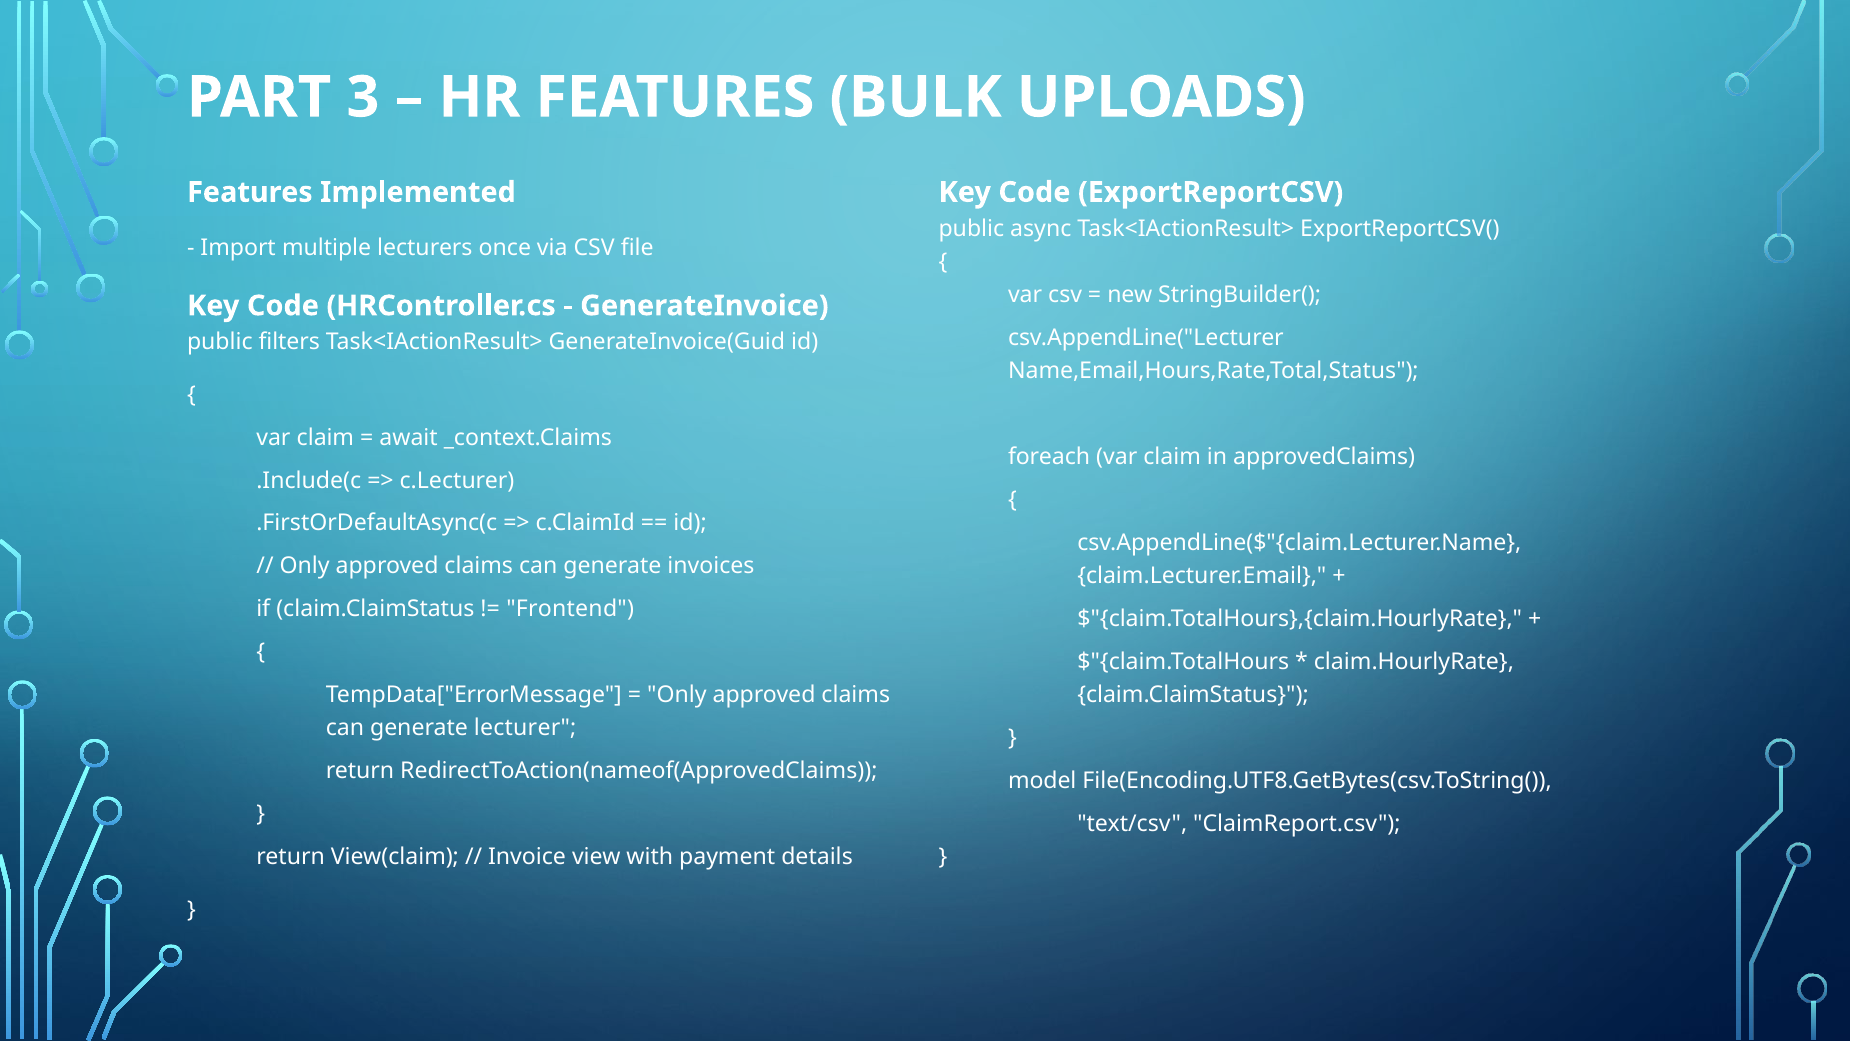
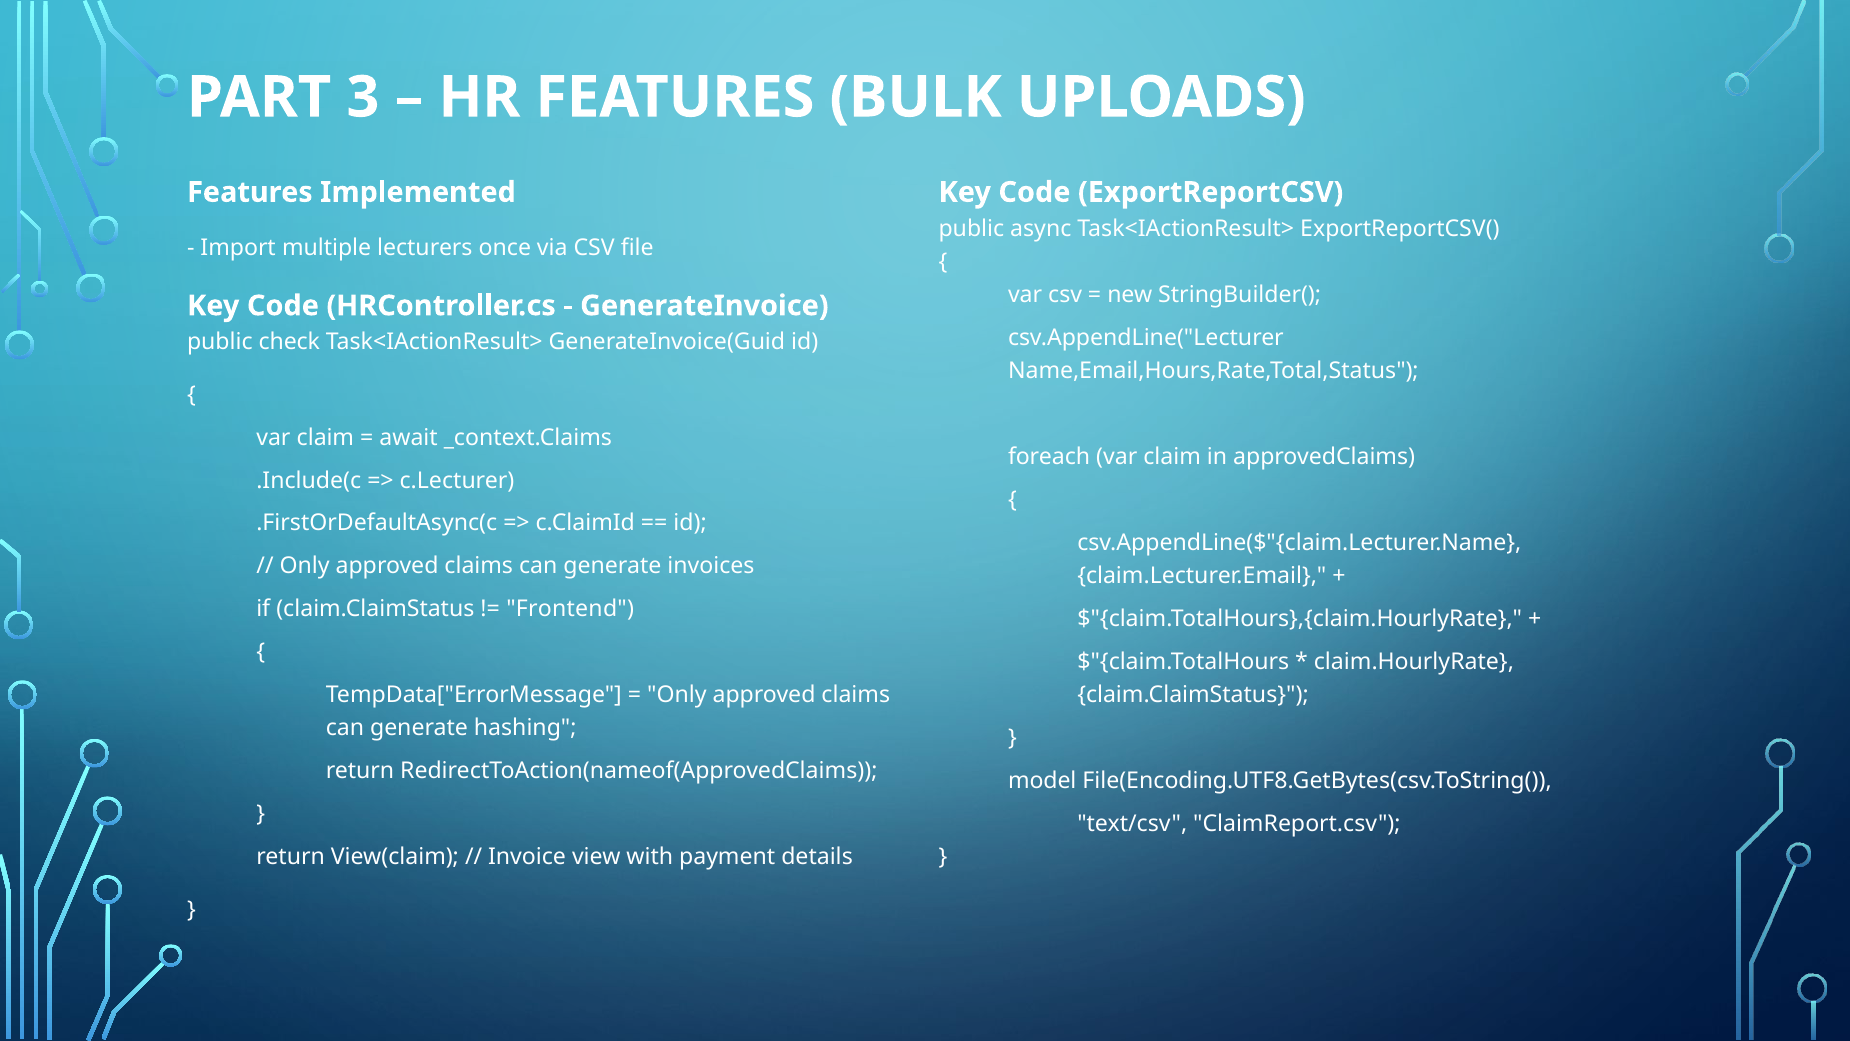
filters: filters -> check (289, 342)
lecturer: lecturer -> hashing (525, 728)
